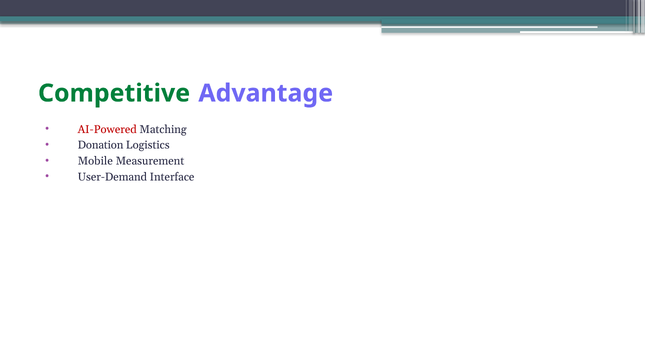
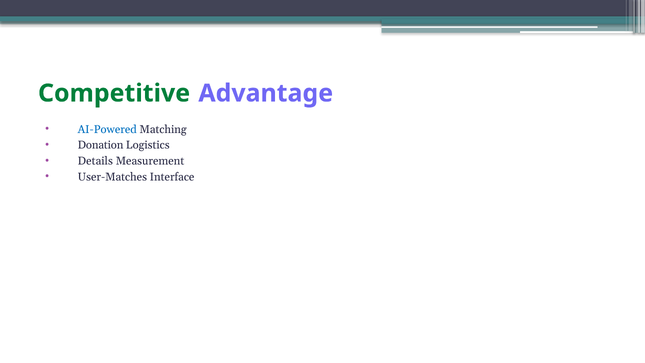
AI-Powered colour: red -> blue (107, 129)
Mobile: Mobile -> Details (95, 161)
User-Demand: User-Demand -> User-Matches (112, 177)
